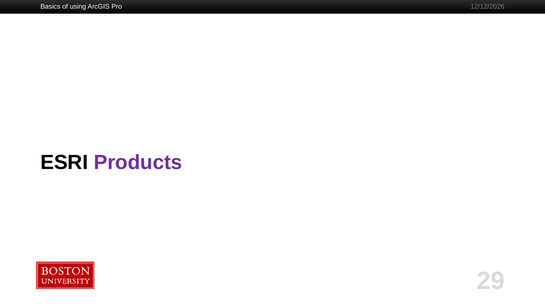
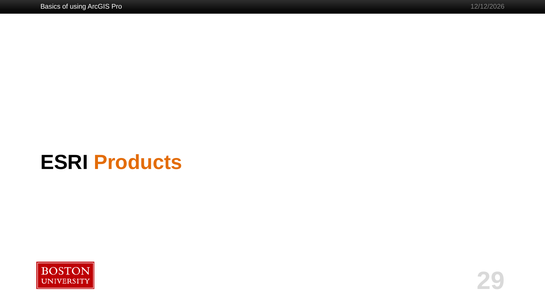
Products colour: purple -> orange (138, 162)
